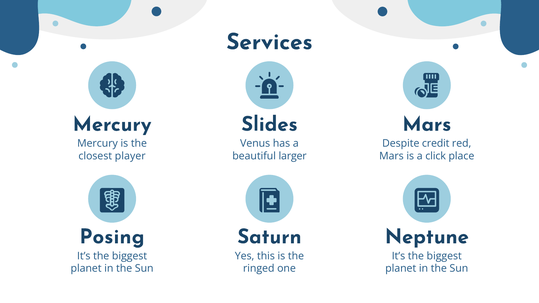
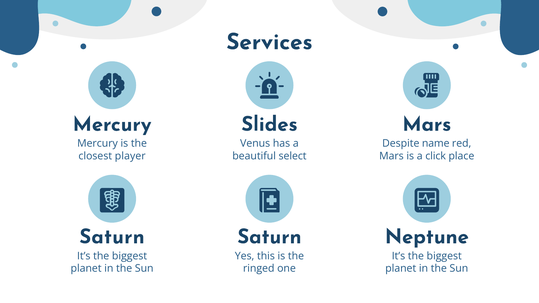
credit: credit -> name (436, 143)
larger: larger -> select (293, 156)
Posing: Posing -> Saturn (112, 237)
